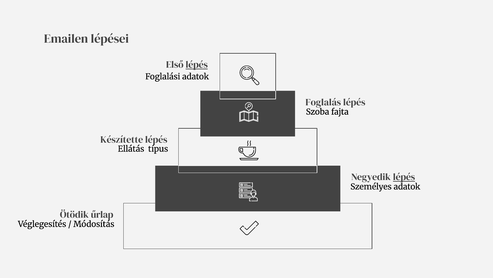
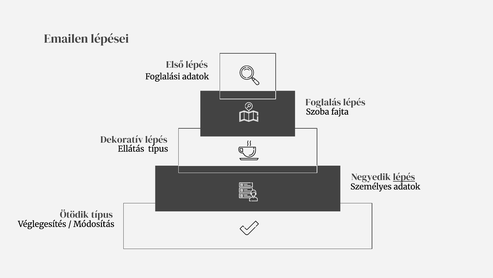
lépés underline: present -> none (197, 65)
Készítette: Készítette -> Dekoratív (122, 139)
Ötödik űrlap: űrlap -> típus (102, 214)
